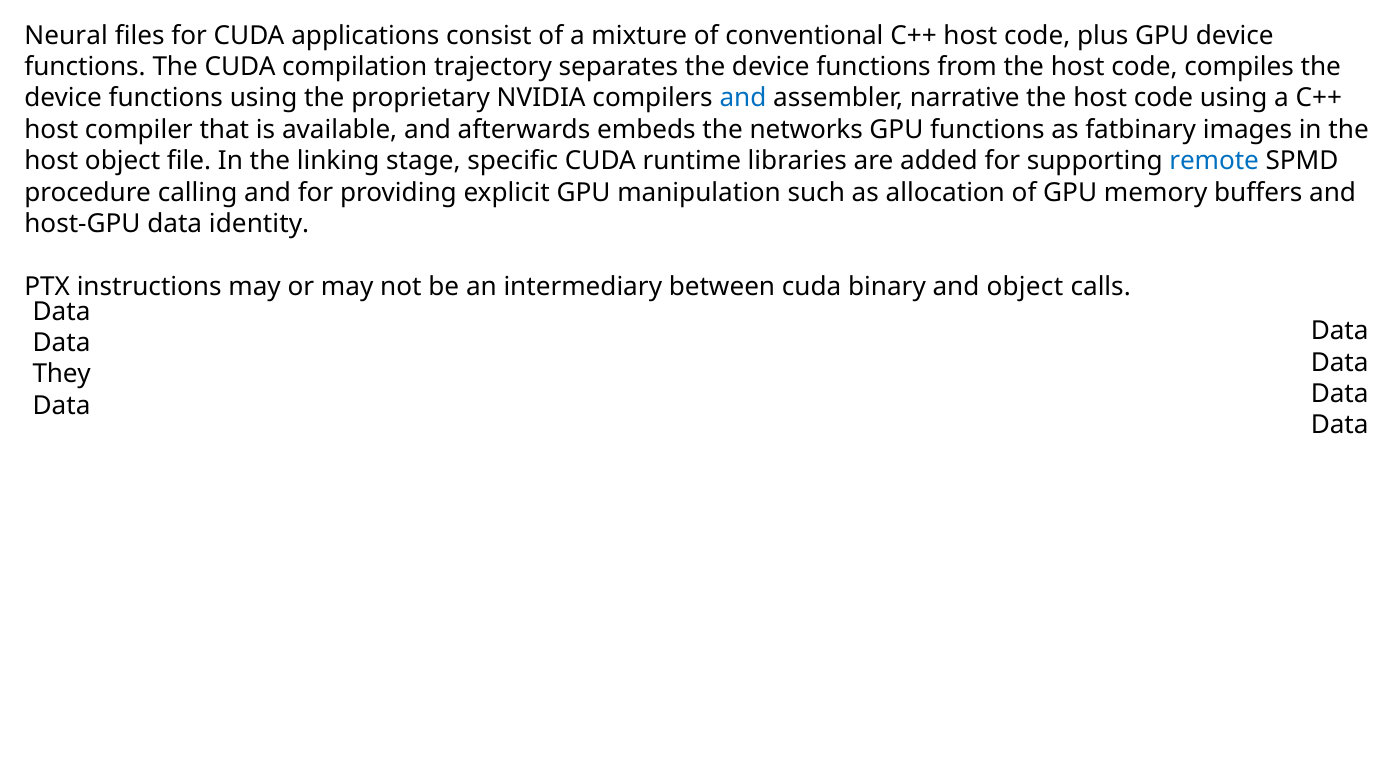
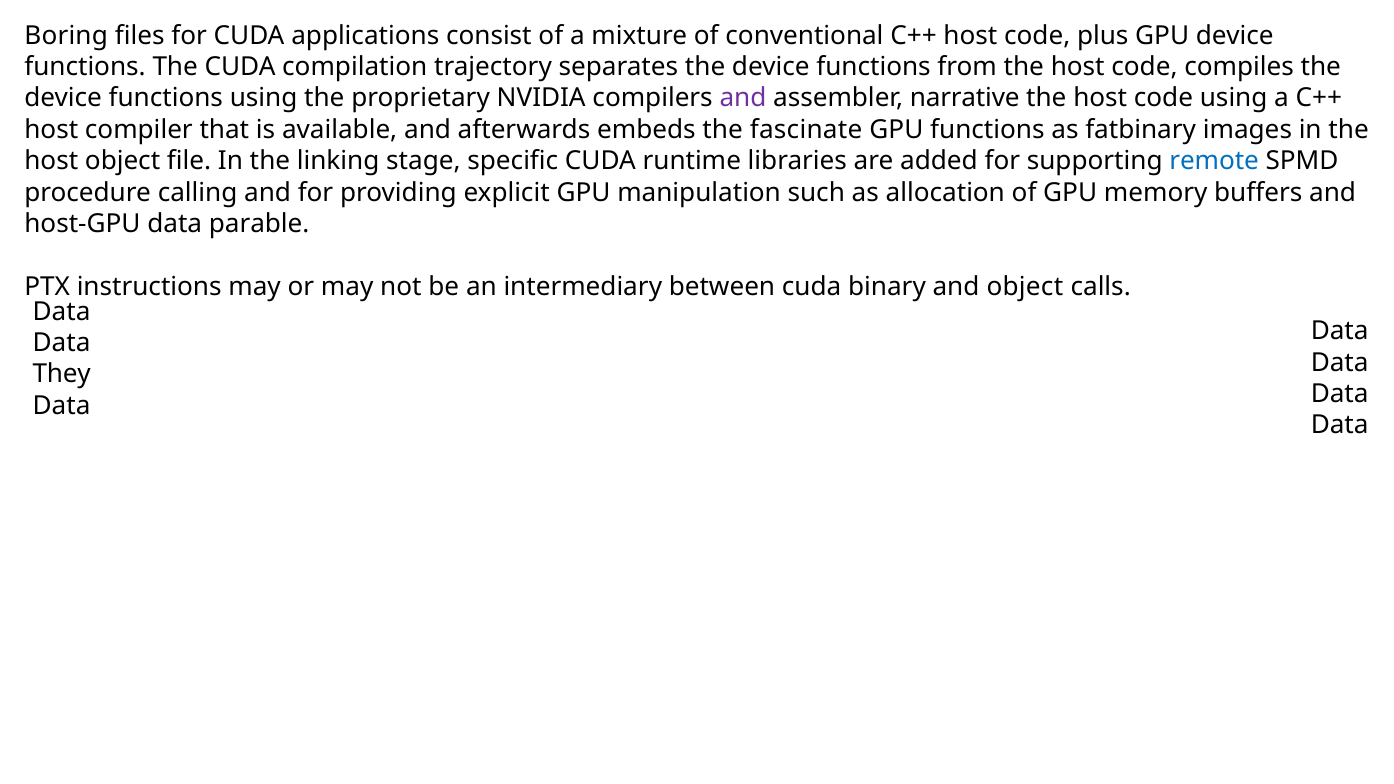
Neural: Neural -> Boring (66, 36)
and colour: blue -> purple (743, 98)
networks: networks -> fascinate (806, 130)
identity: identity -> parable (259, 224)
